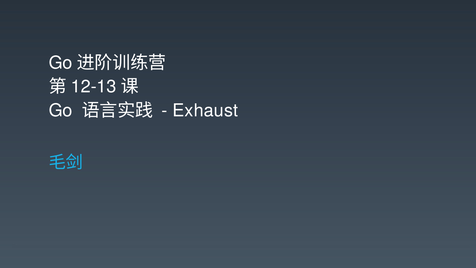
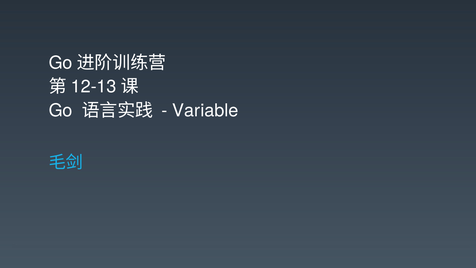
Exhaust: Exhaust -> Variable (205, 111)
